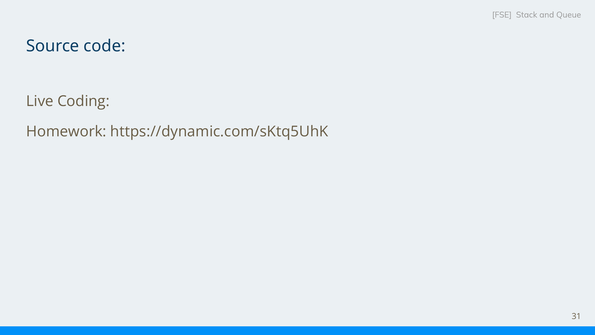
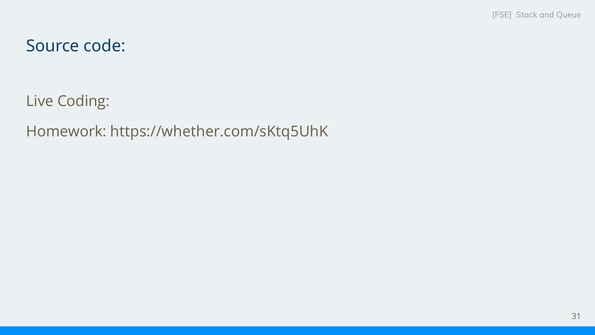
https://dynamic.com/sKtq5UhK: https://dynamic.com/sKtq5UhK -> https://whether.com/sKtq5UhK (219, 131)
